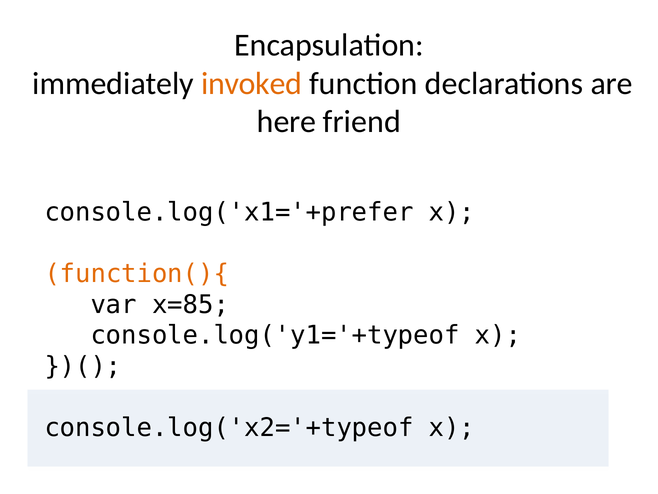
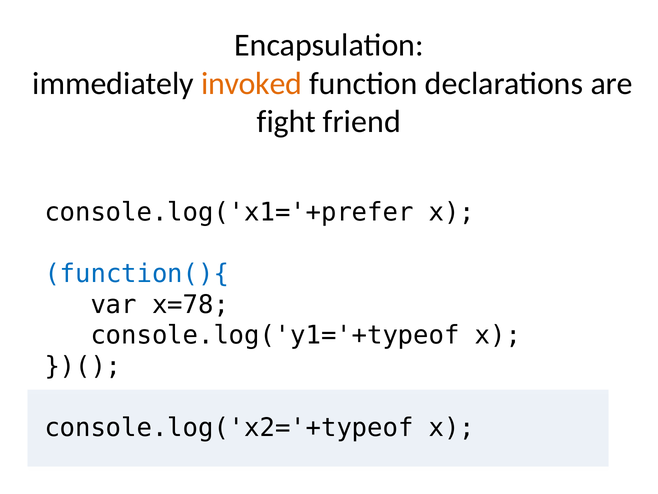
here: here -> fight (286, 122)
function(){ colour: orange -> blue (137, 274)
x=85: x=85 -> x=78 (191, 304)
